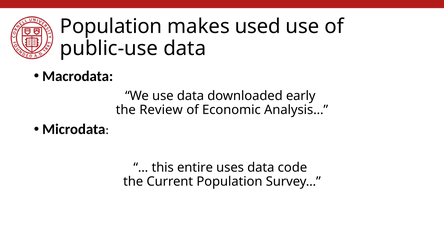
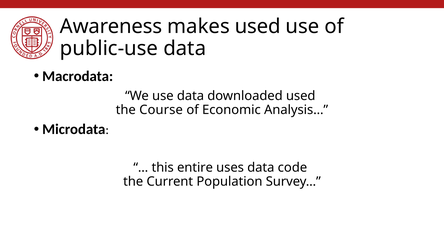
Population: Population -> Awareness (111, 26)
downloaded early: early -> used (301, 96)
Review: Review -> Course (161, 110)
